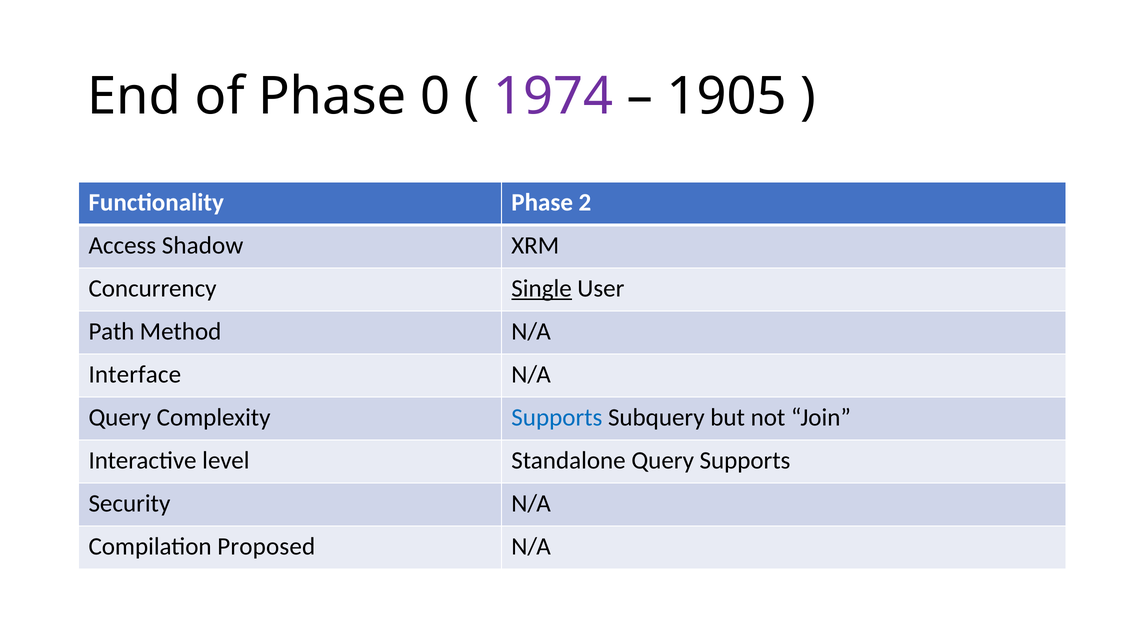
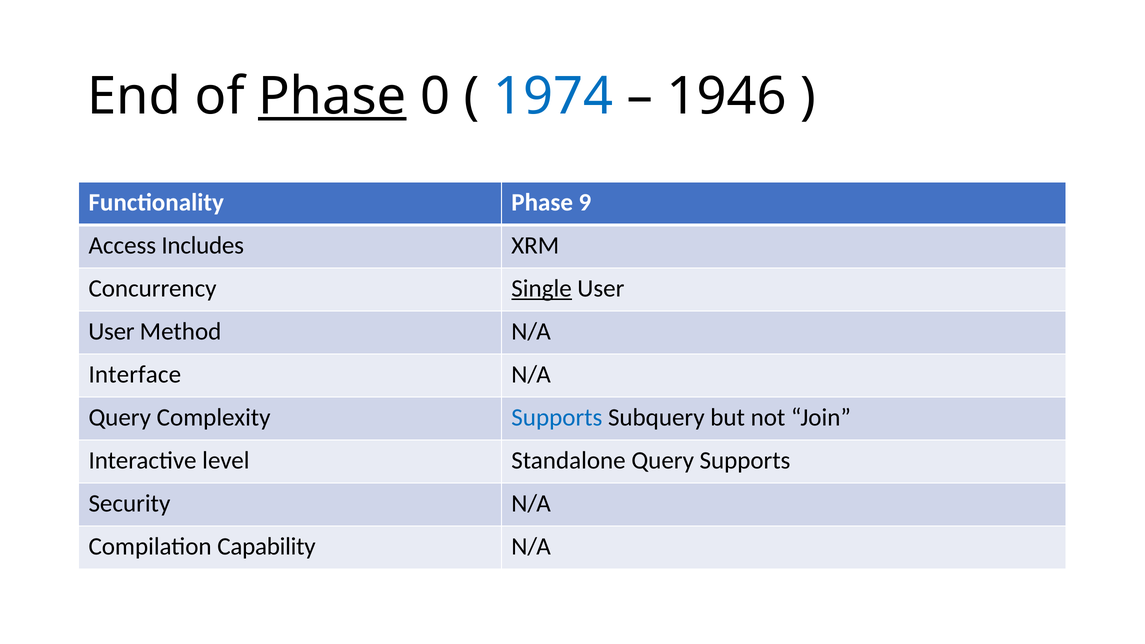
Phase underline: none -> present (332, 96)
1974 colour: purple -> blue (553, 96)
1905: 1905 -> 1946 (727, 96)
2: 2 -> 9 (585, 203)
Shadow: Shadow -> Includes (203, 246)
Path: Path -> User (111, 332)
Proposed: Proposed -> Capability (266, 547)
